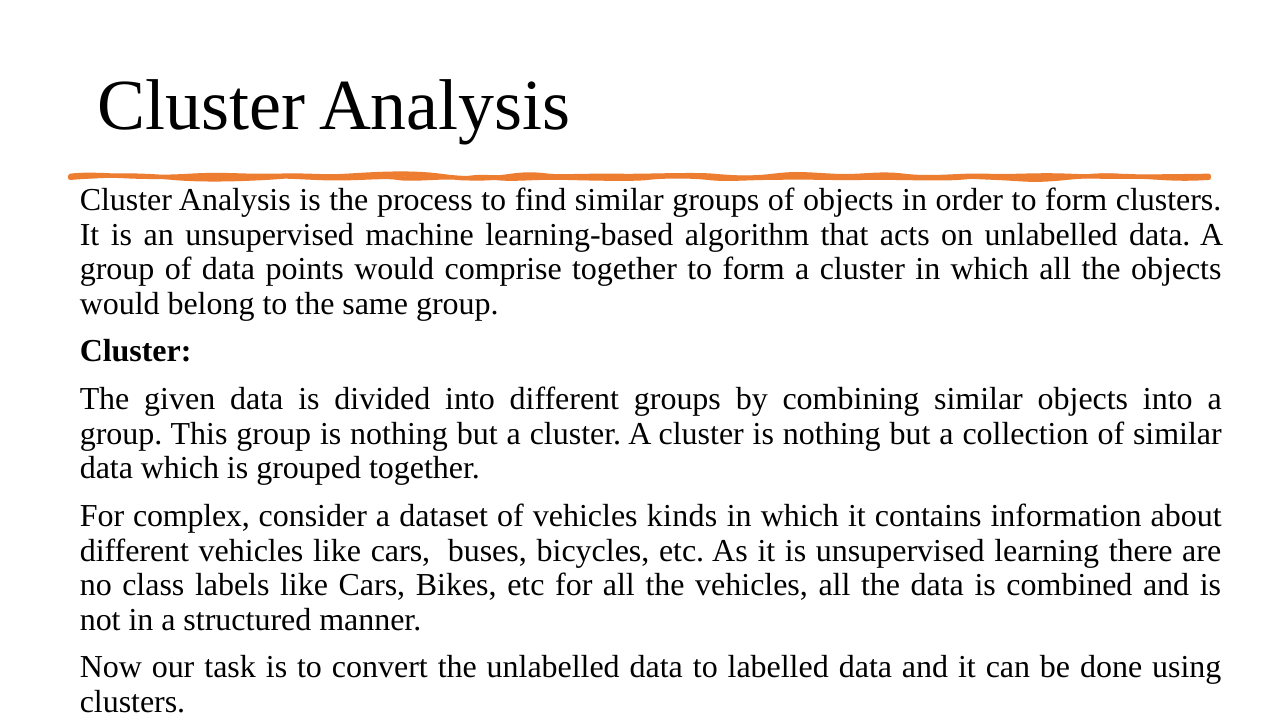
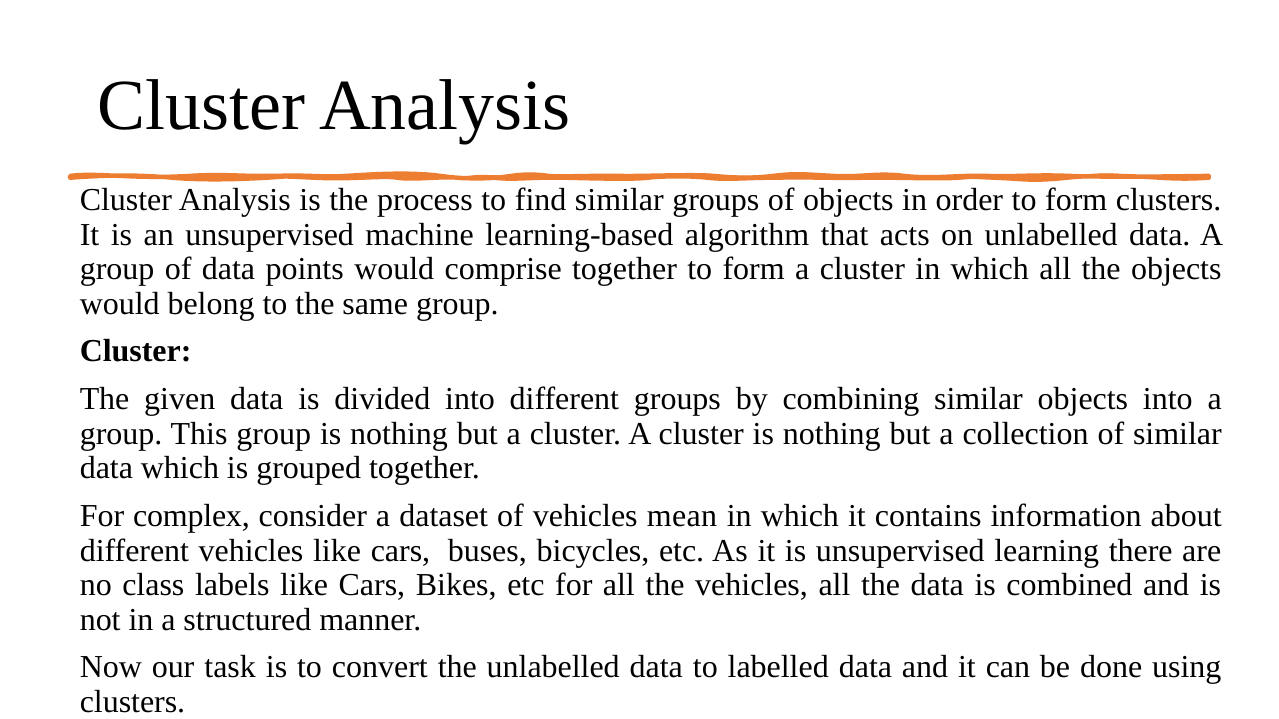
kinds: kinds -> mean (682, 516)
